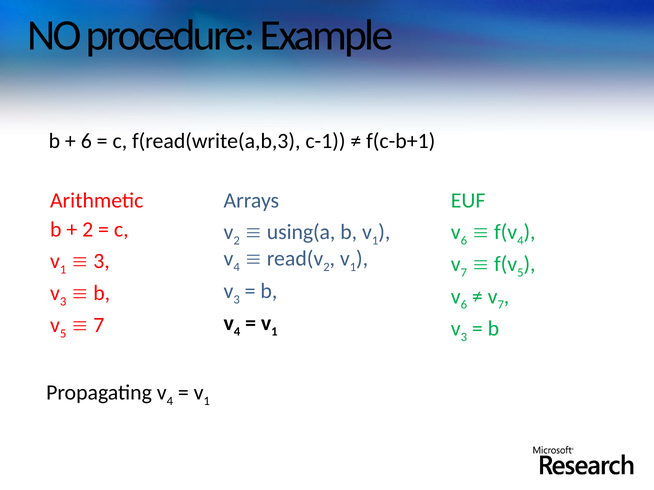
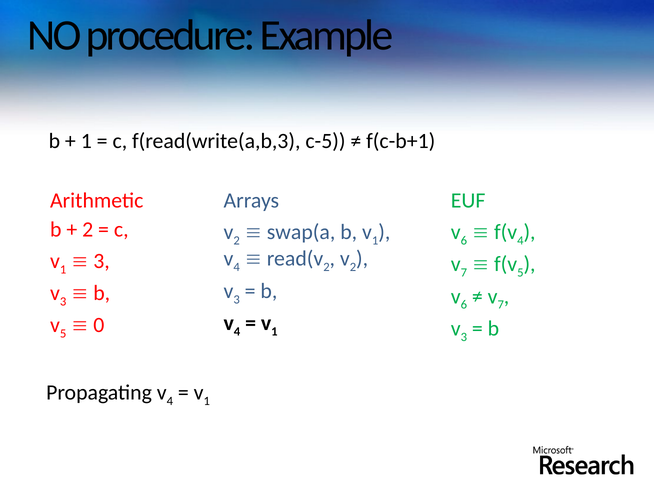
6: 6 -> 1 (86, 141)
c-1: c-1 -> c-5 (325, 141)
using(a: using(a -> swap(a (301, 232)
1: 1 -> 2 (353, 267)
7: 7 -> 0 (99, 326)
